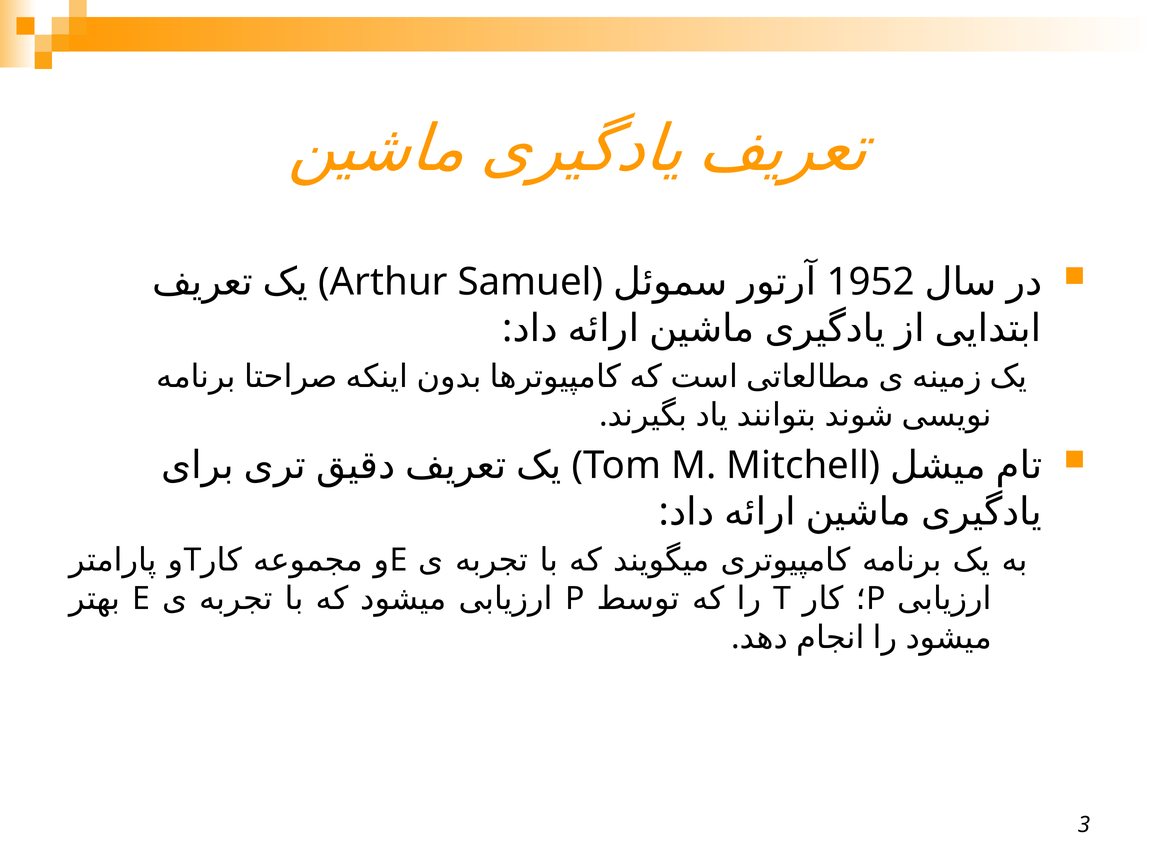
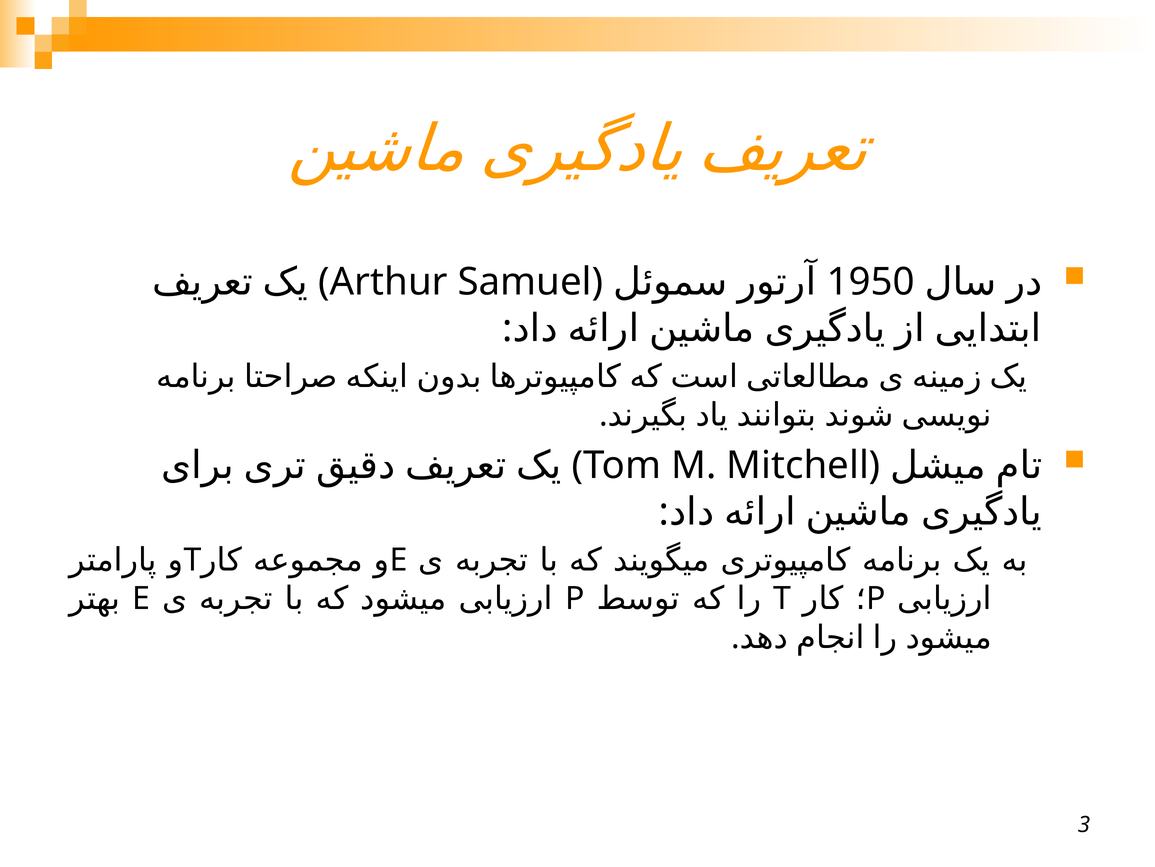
1952: 1952 -> 1950 (871, 282)
